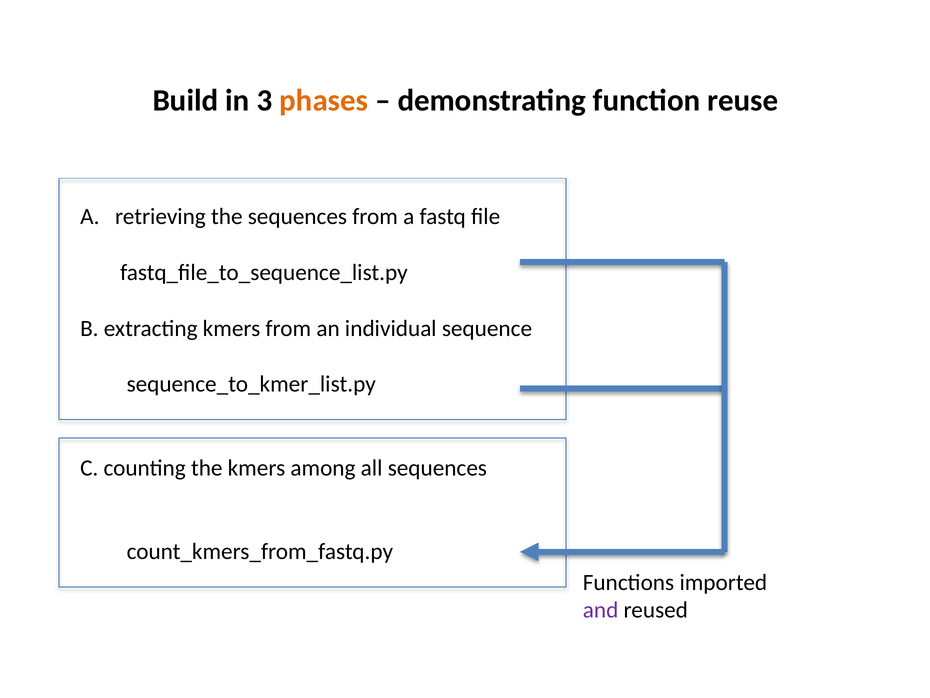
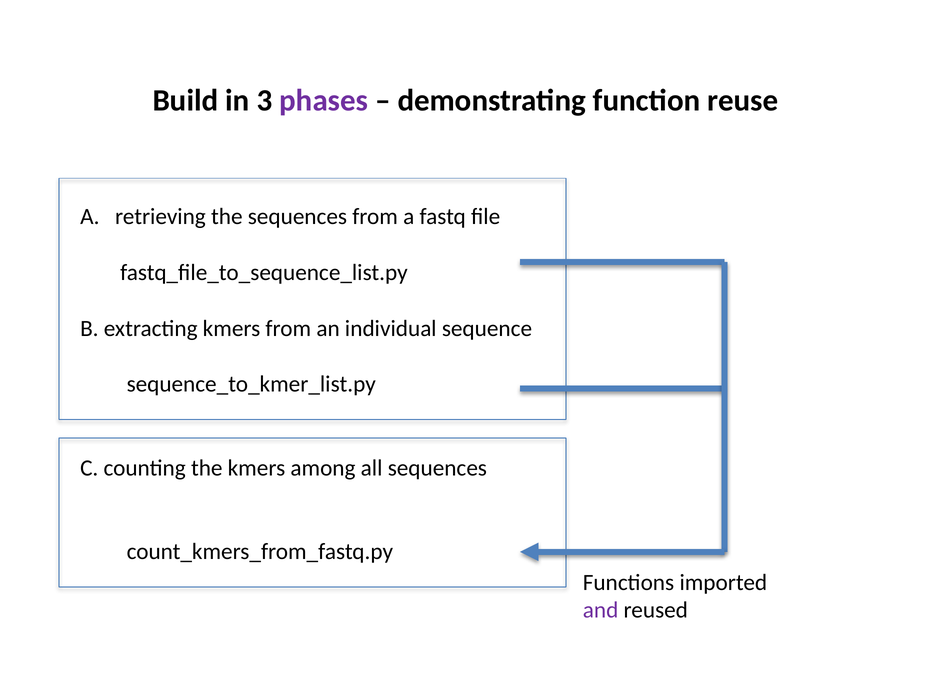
phases colour: orange -> purple (324, 100)
